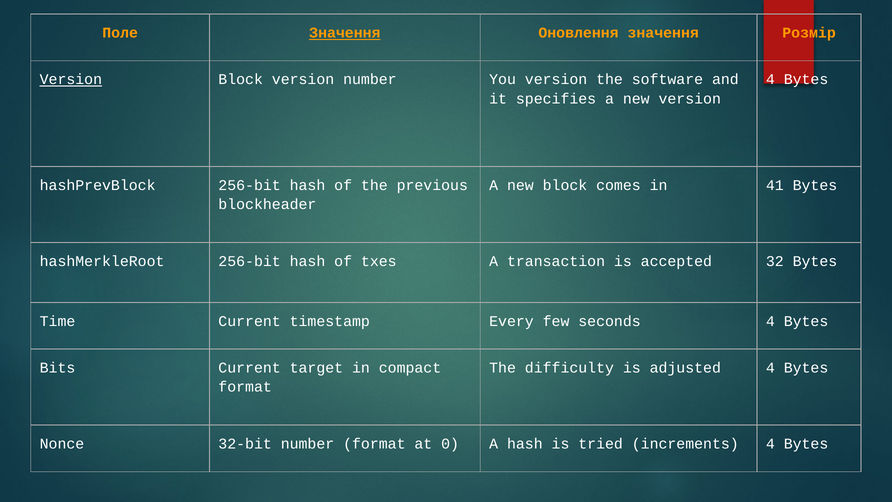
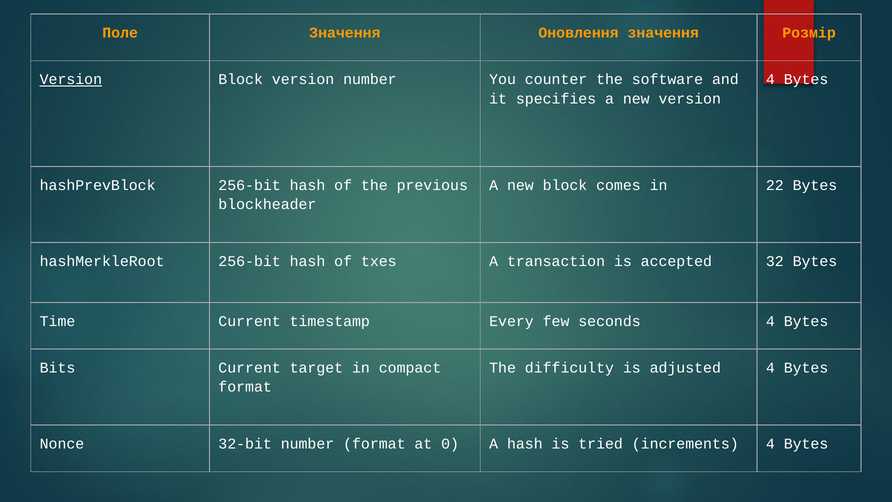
Значення underline: present -> none (345, 33)
You version: version -> counter (556, 80)
41: 41 -> 22 (775, 185)
